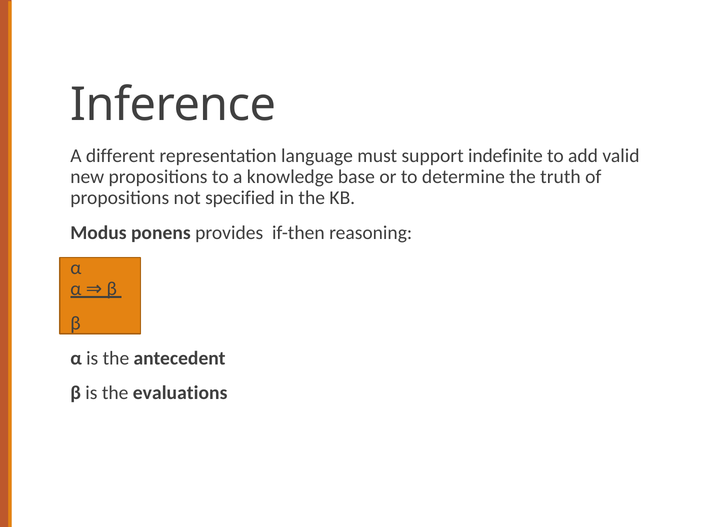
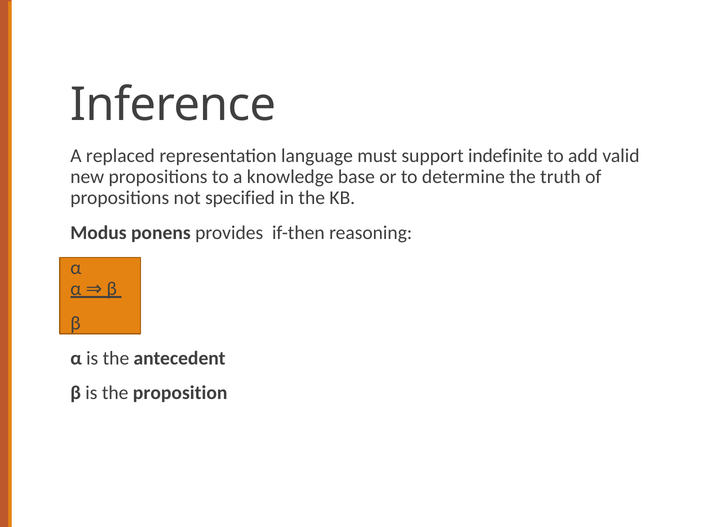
different: different -> replaced (120, 156)
evaluations: evaluations -> proposition (180, 393)
